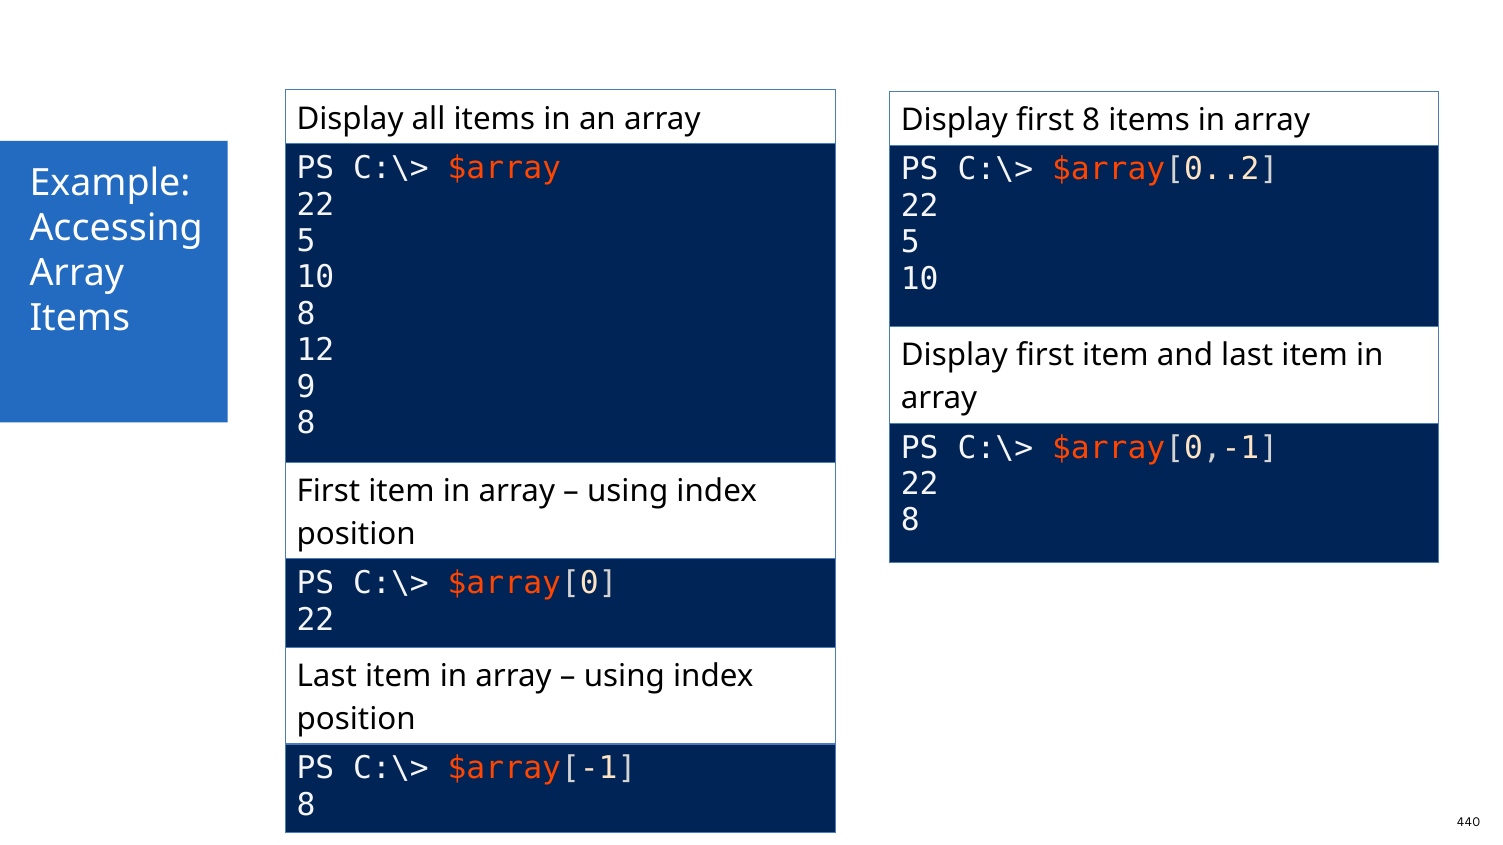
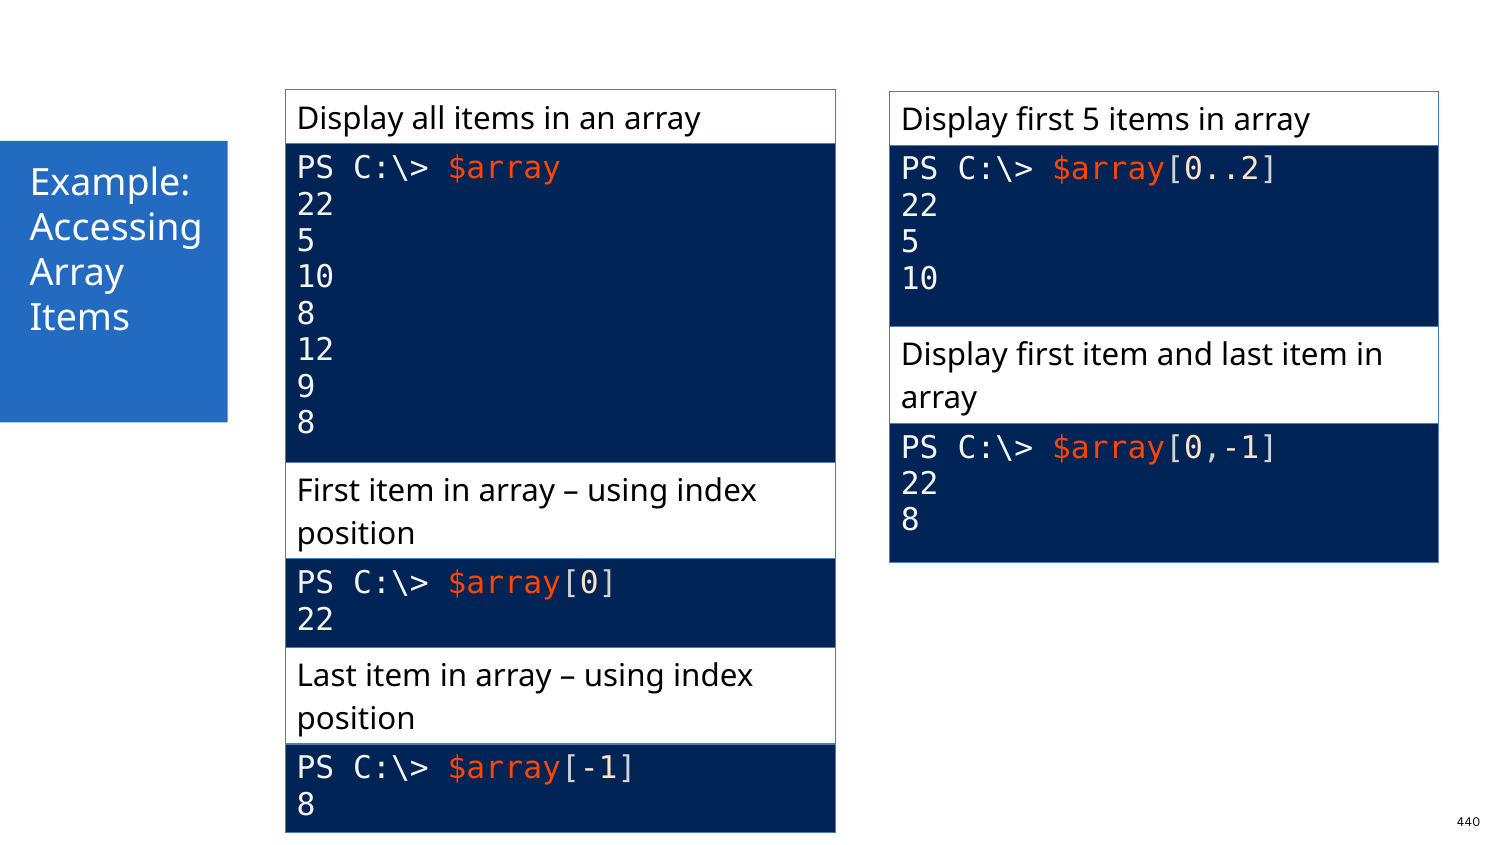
first 8: 8 -> 5 (1091, 120)
